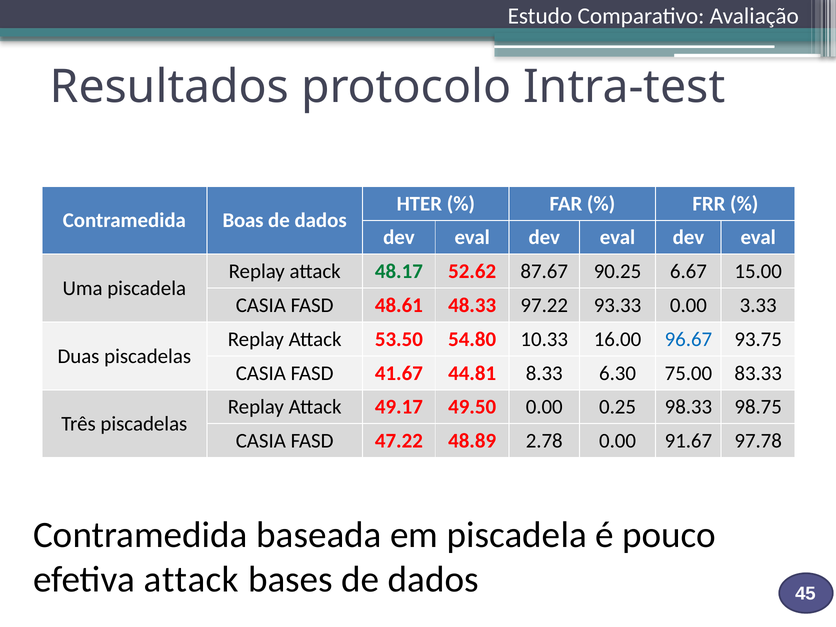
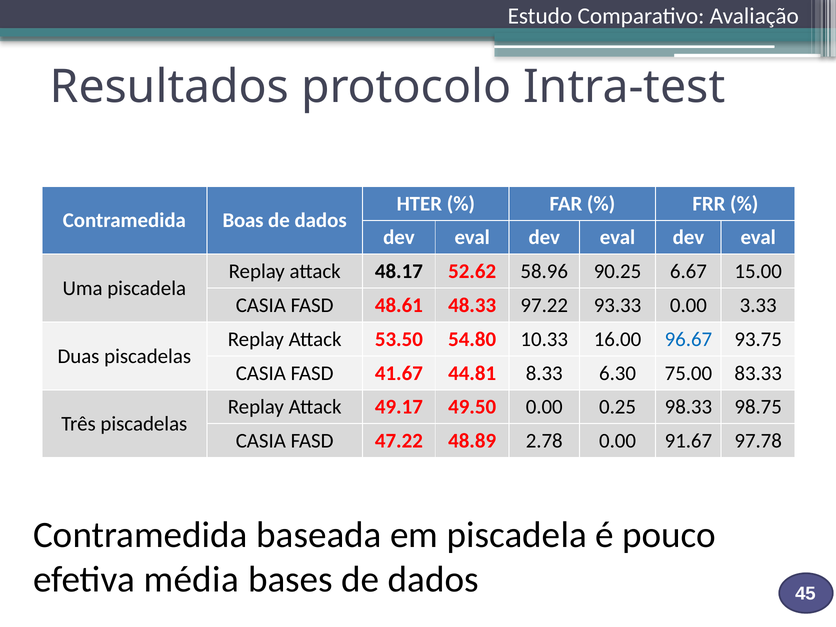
48.17 colour: green -> black (399, 271)
87.67: 87.67 -> 58.96 (544, 271)
efetiva attack: attack -> média (191, 579)
